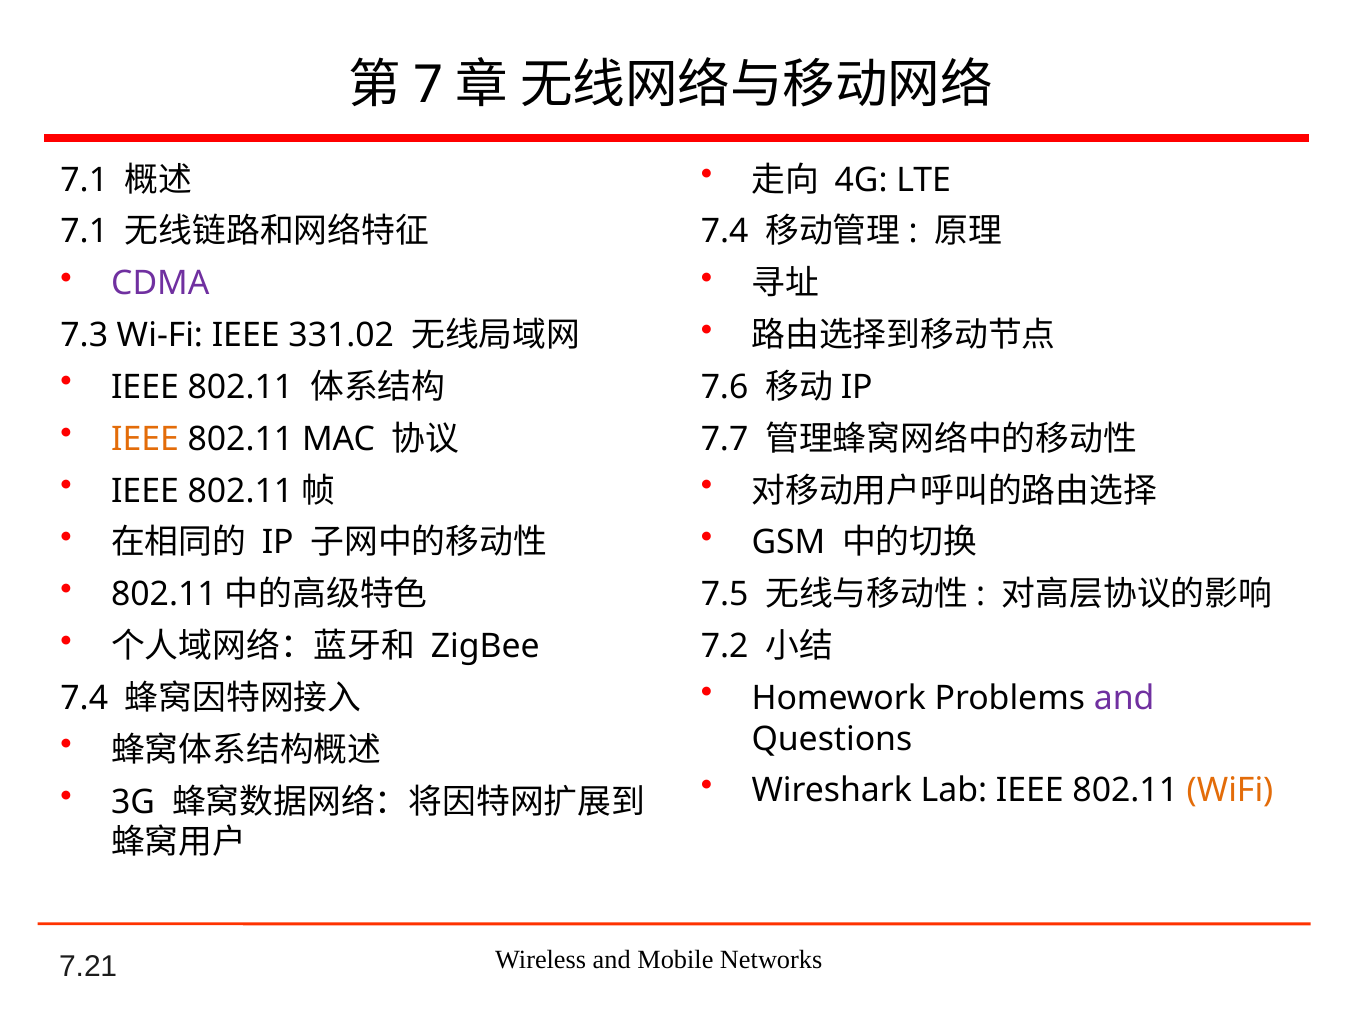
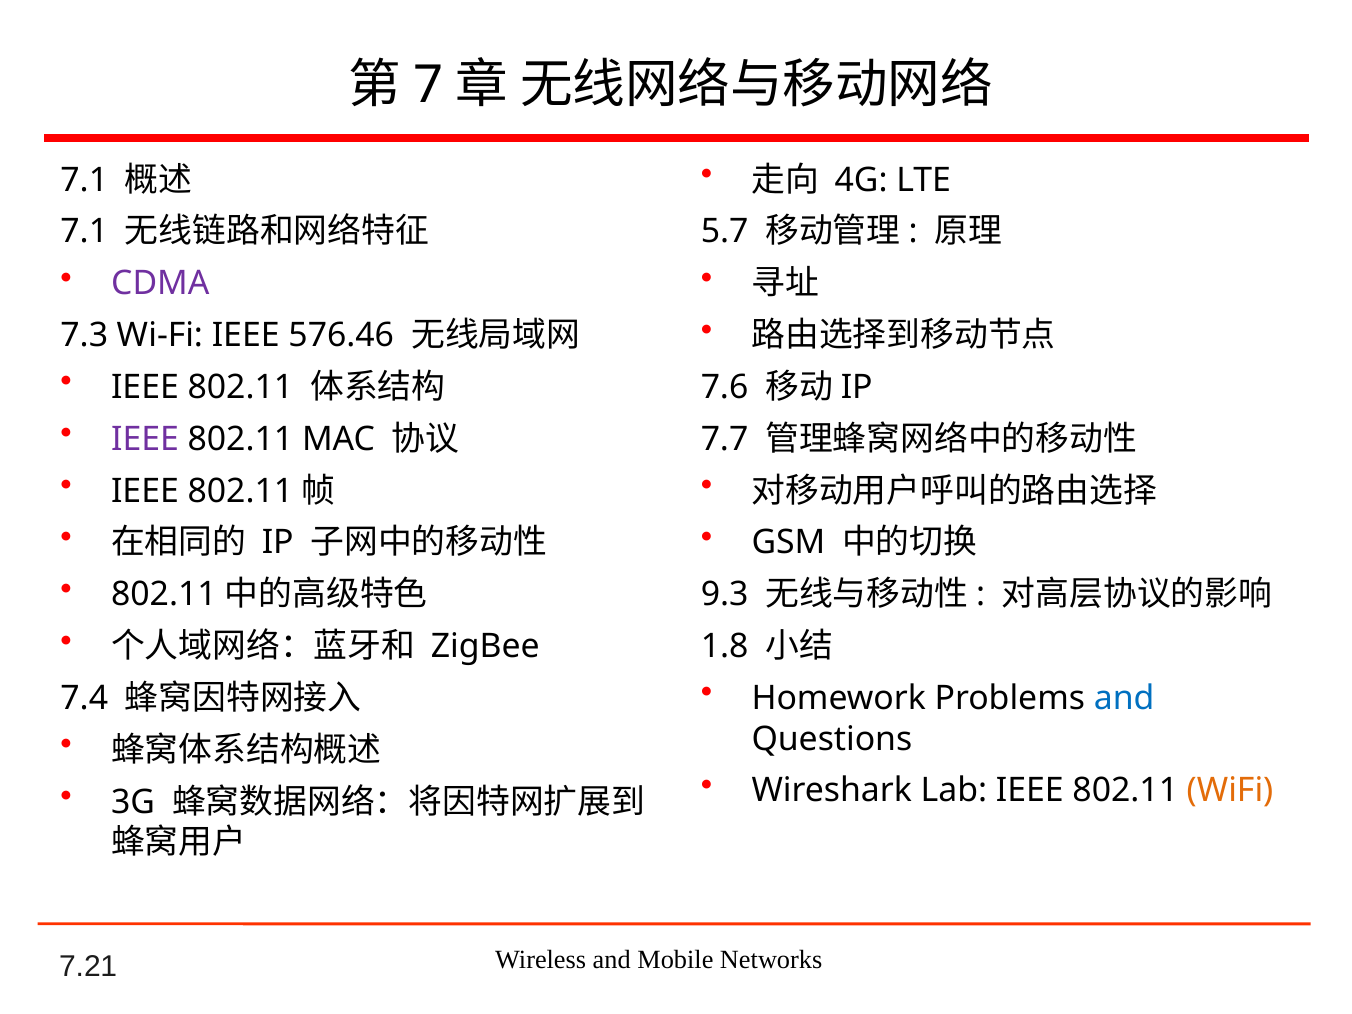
7.4: 7.4 -> 5.7 (725, 232)
331.02: 331.02 -> 576.46 (341, 335)
IEEE colour: orange -> purple (145, 439)
7.5: 7.5 -> 9.3 (725, 595)
7.2: 7.2 -> 1.8 (725, 646)
and colour: purple -> blue (1124, 698)
